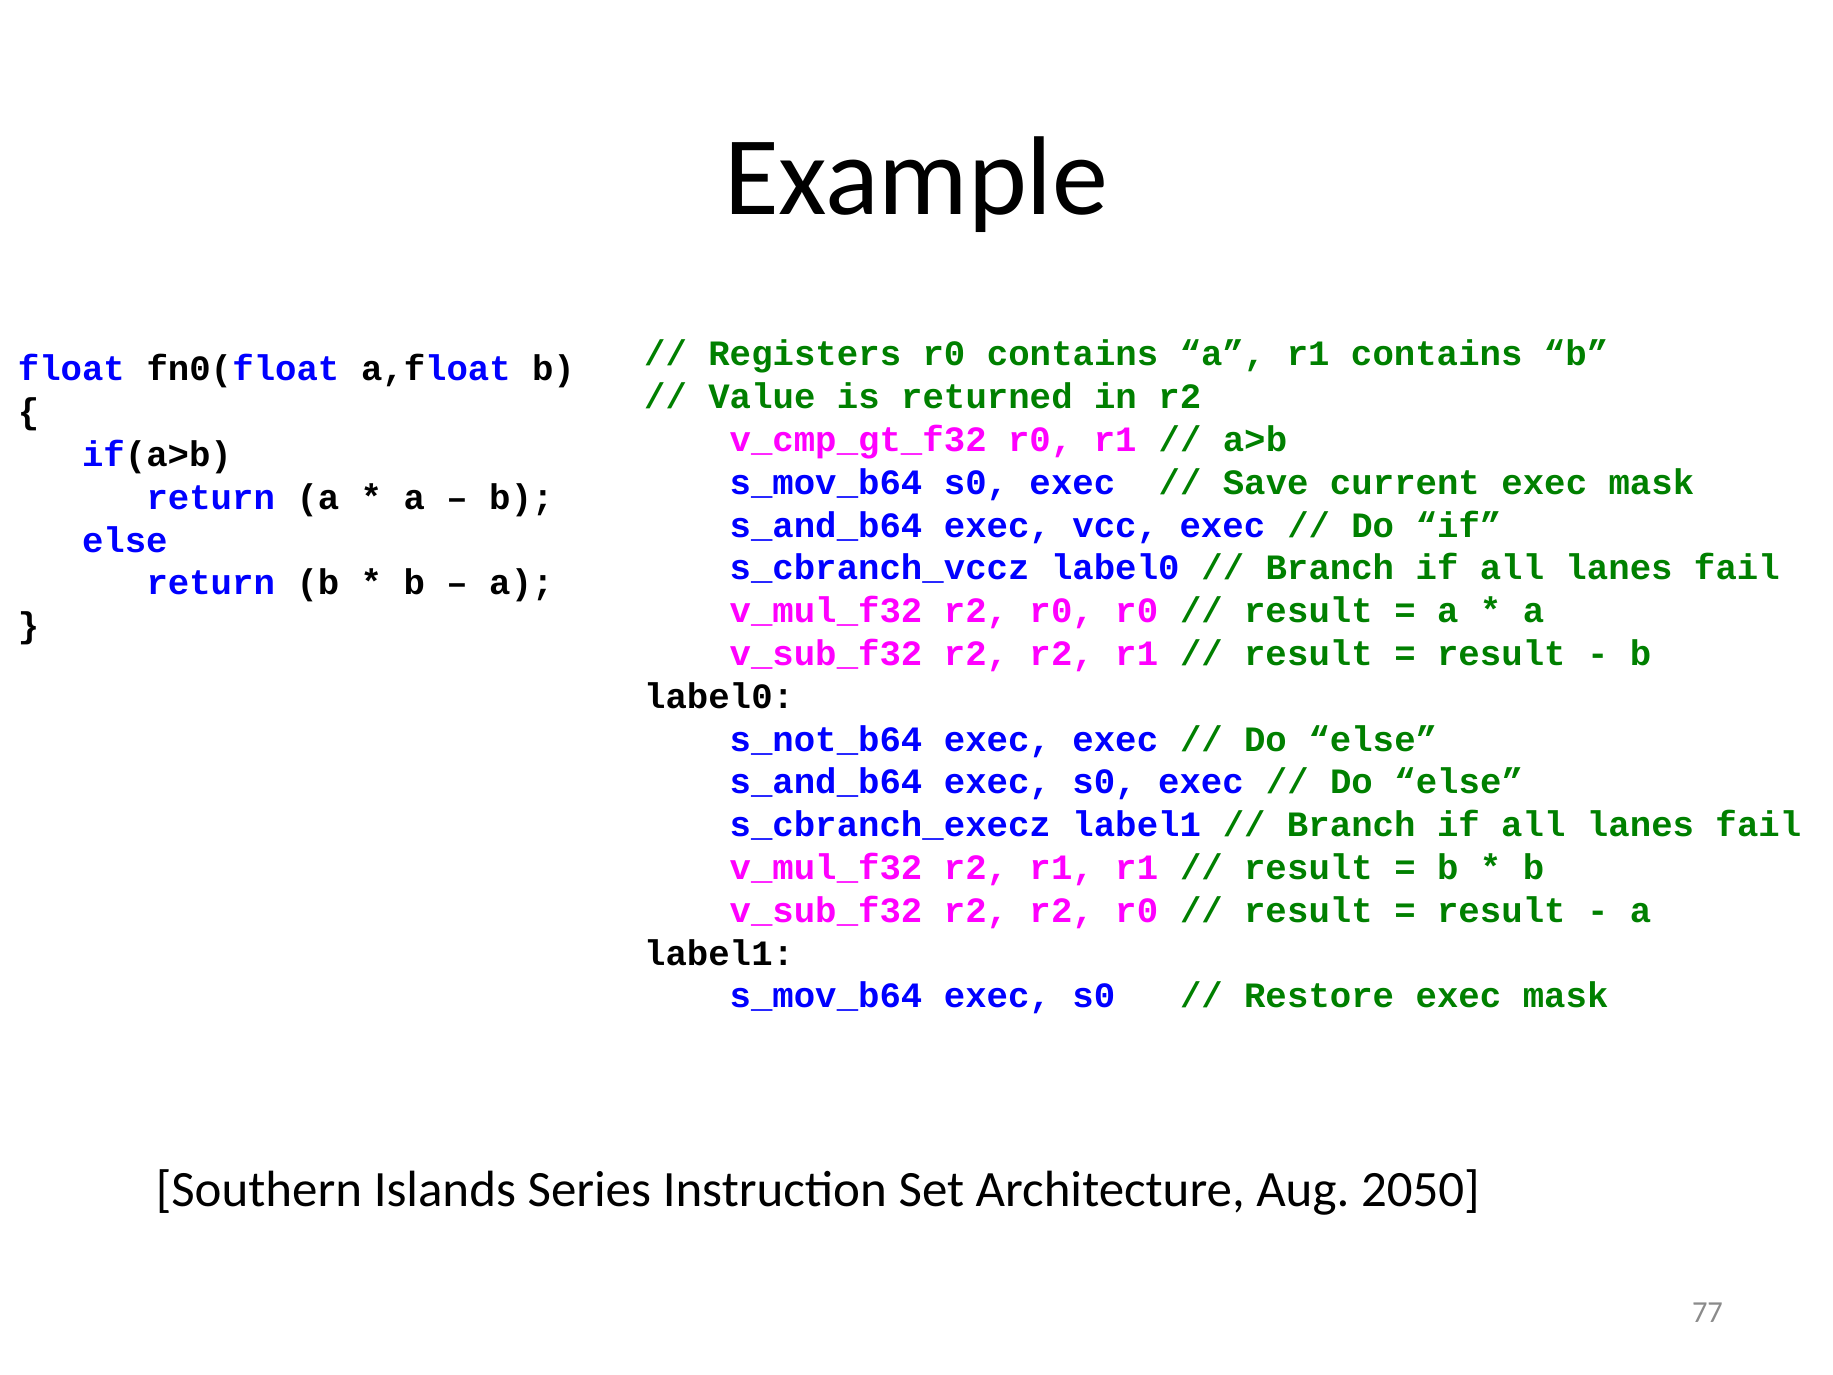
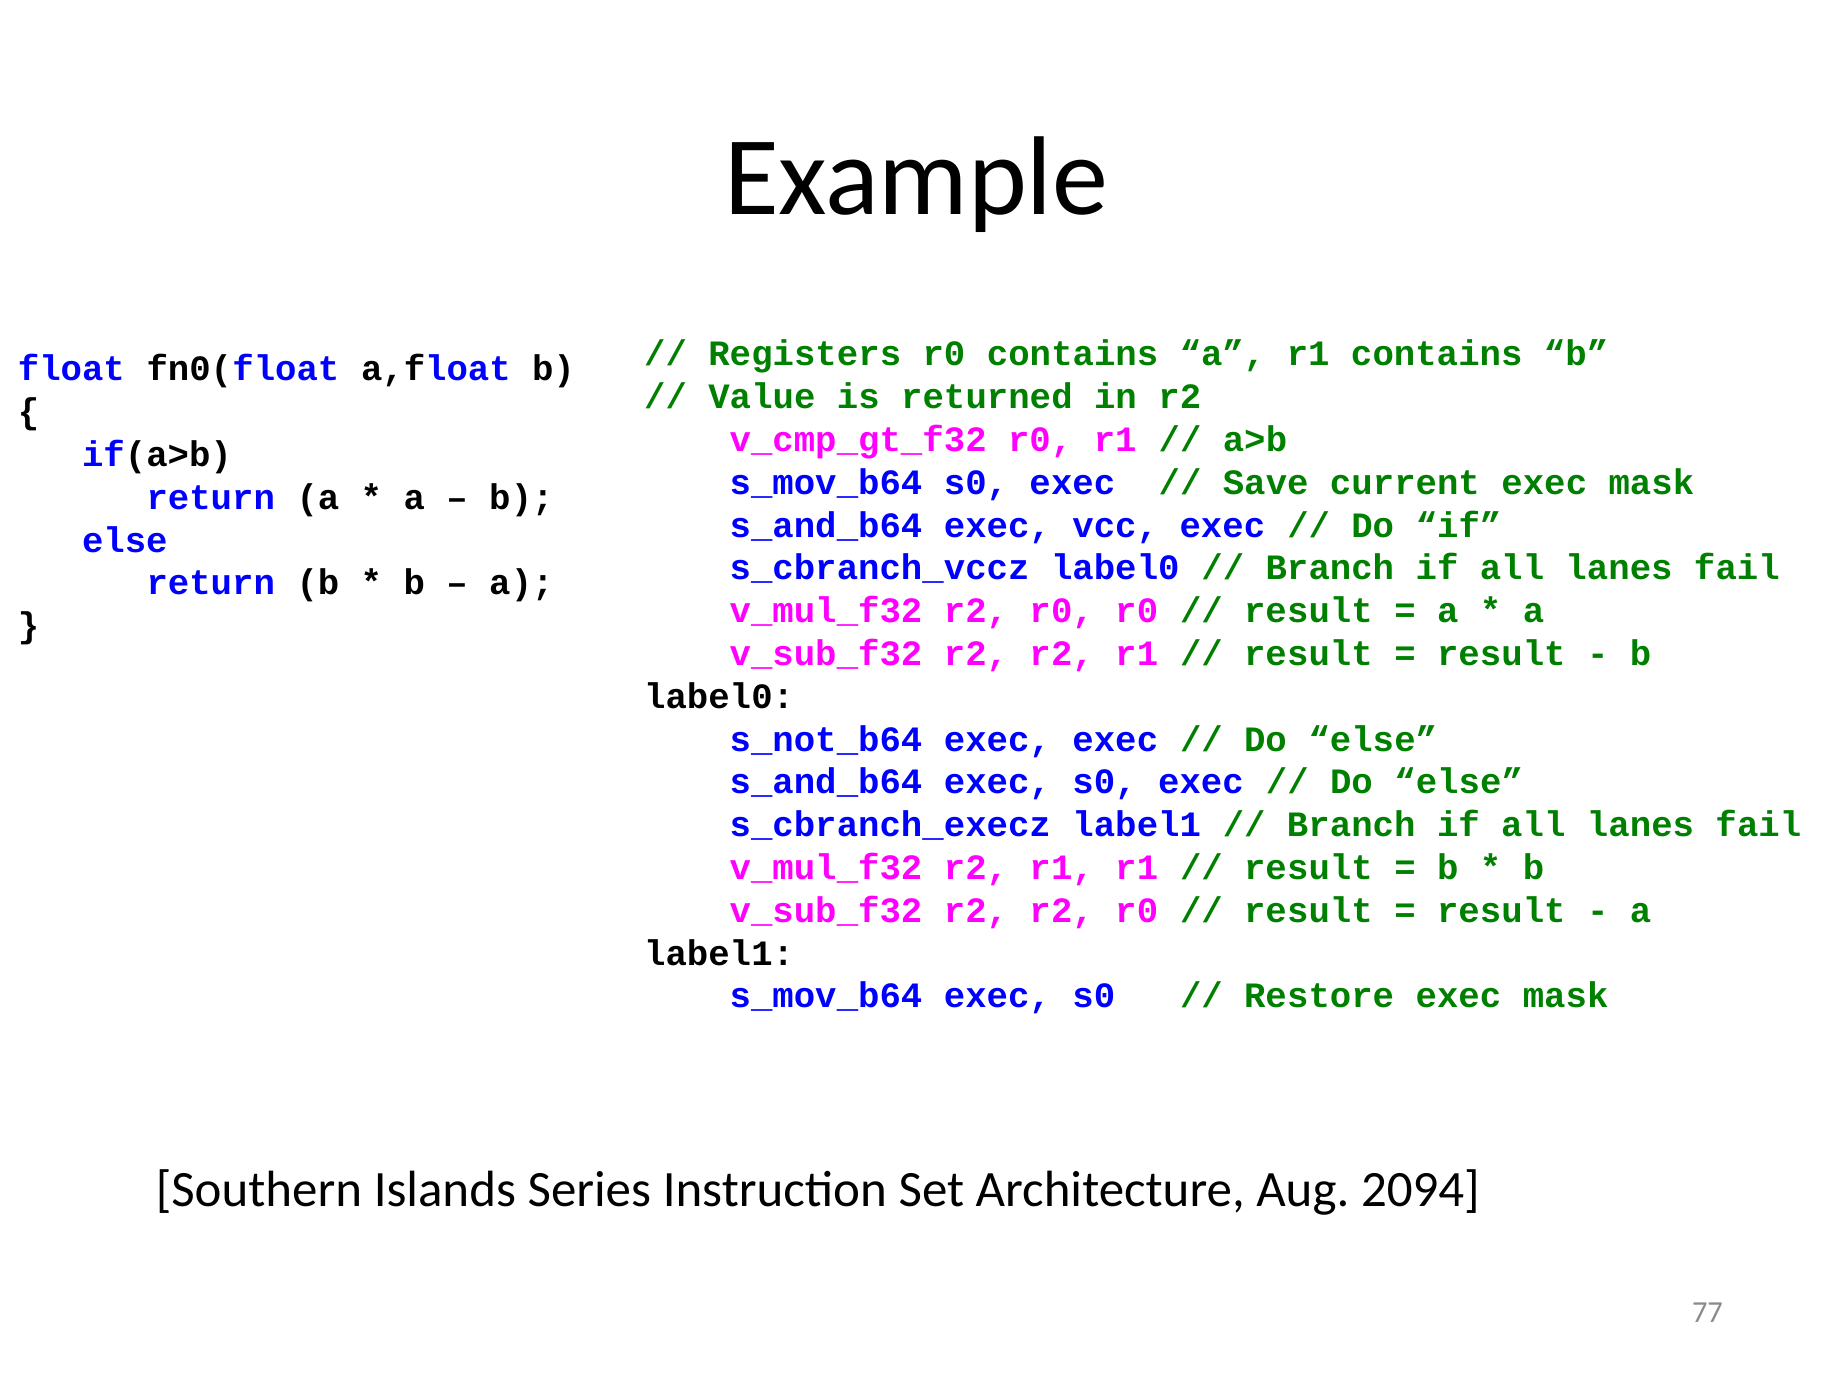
2050: 2050 -> 2094 (1420, 1189)
